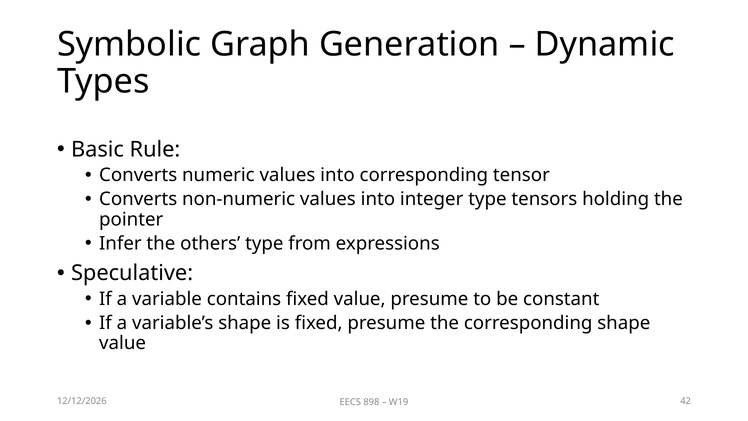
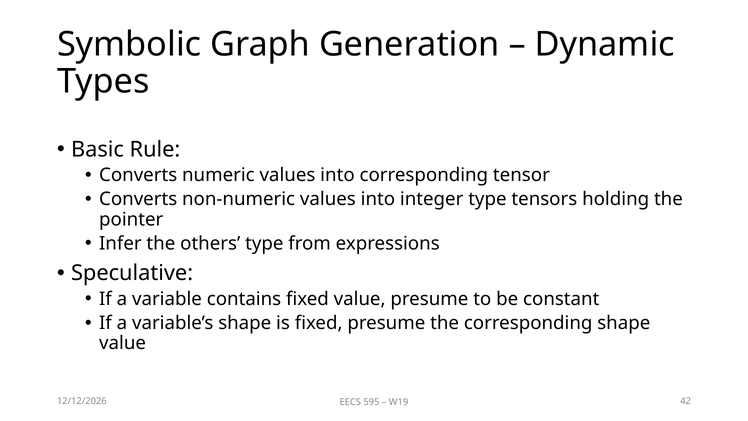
898: 898 -> 595 (371, 402)
